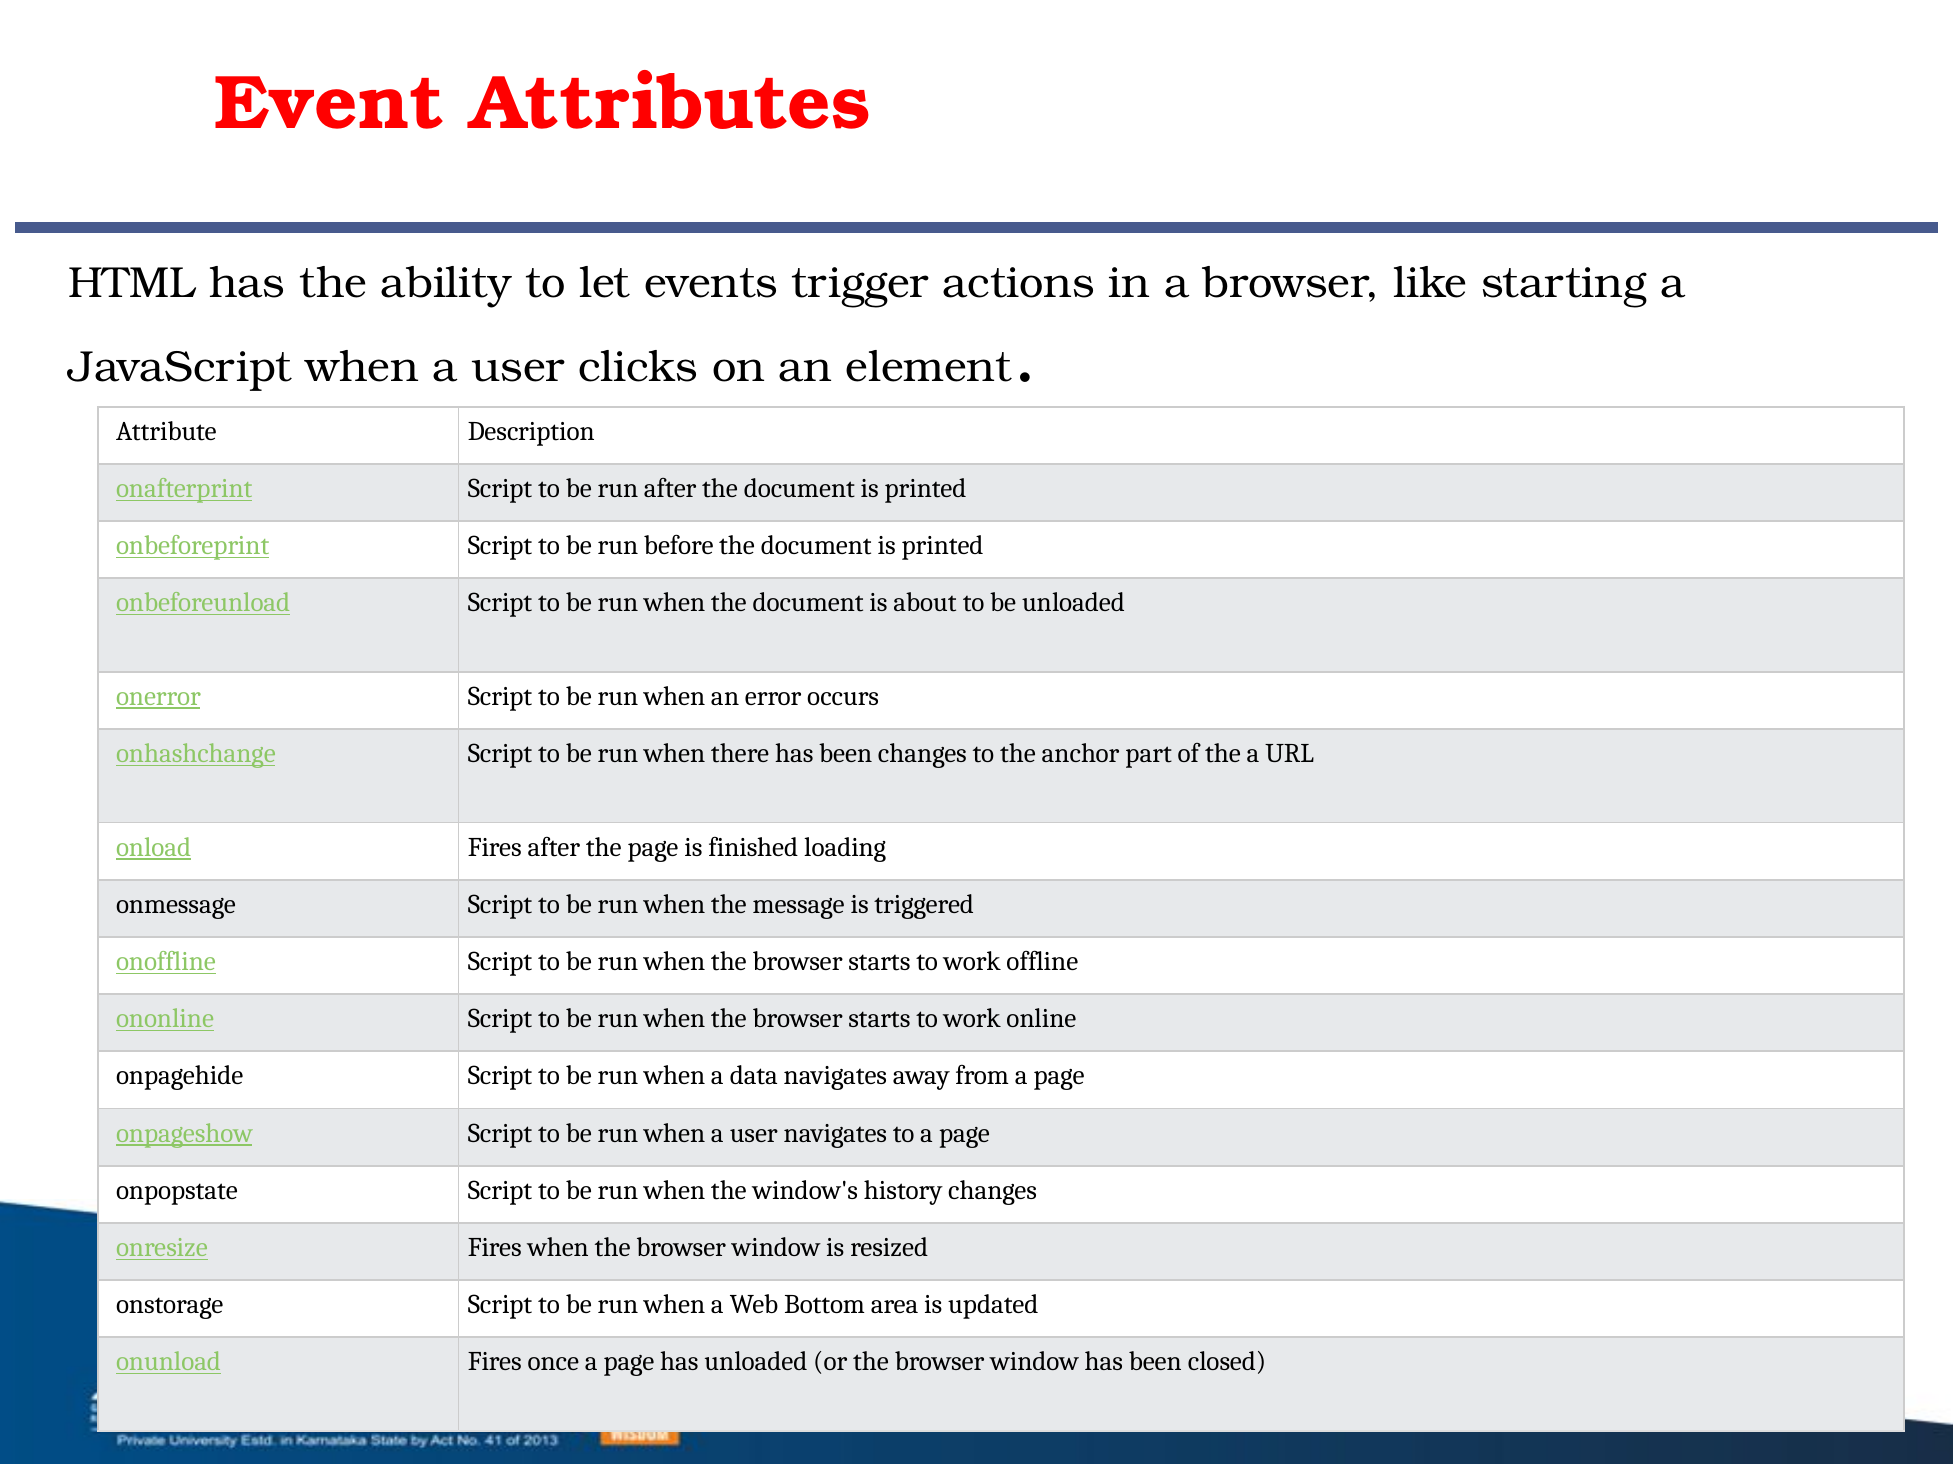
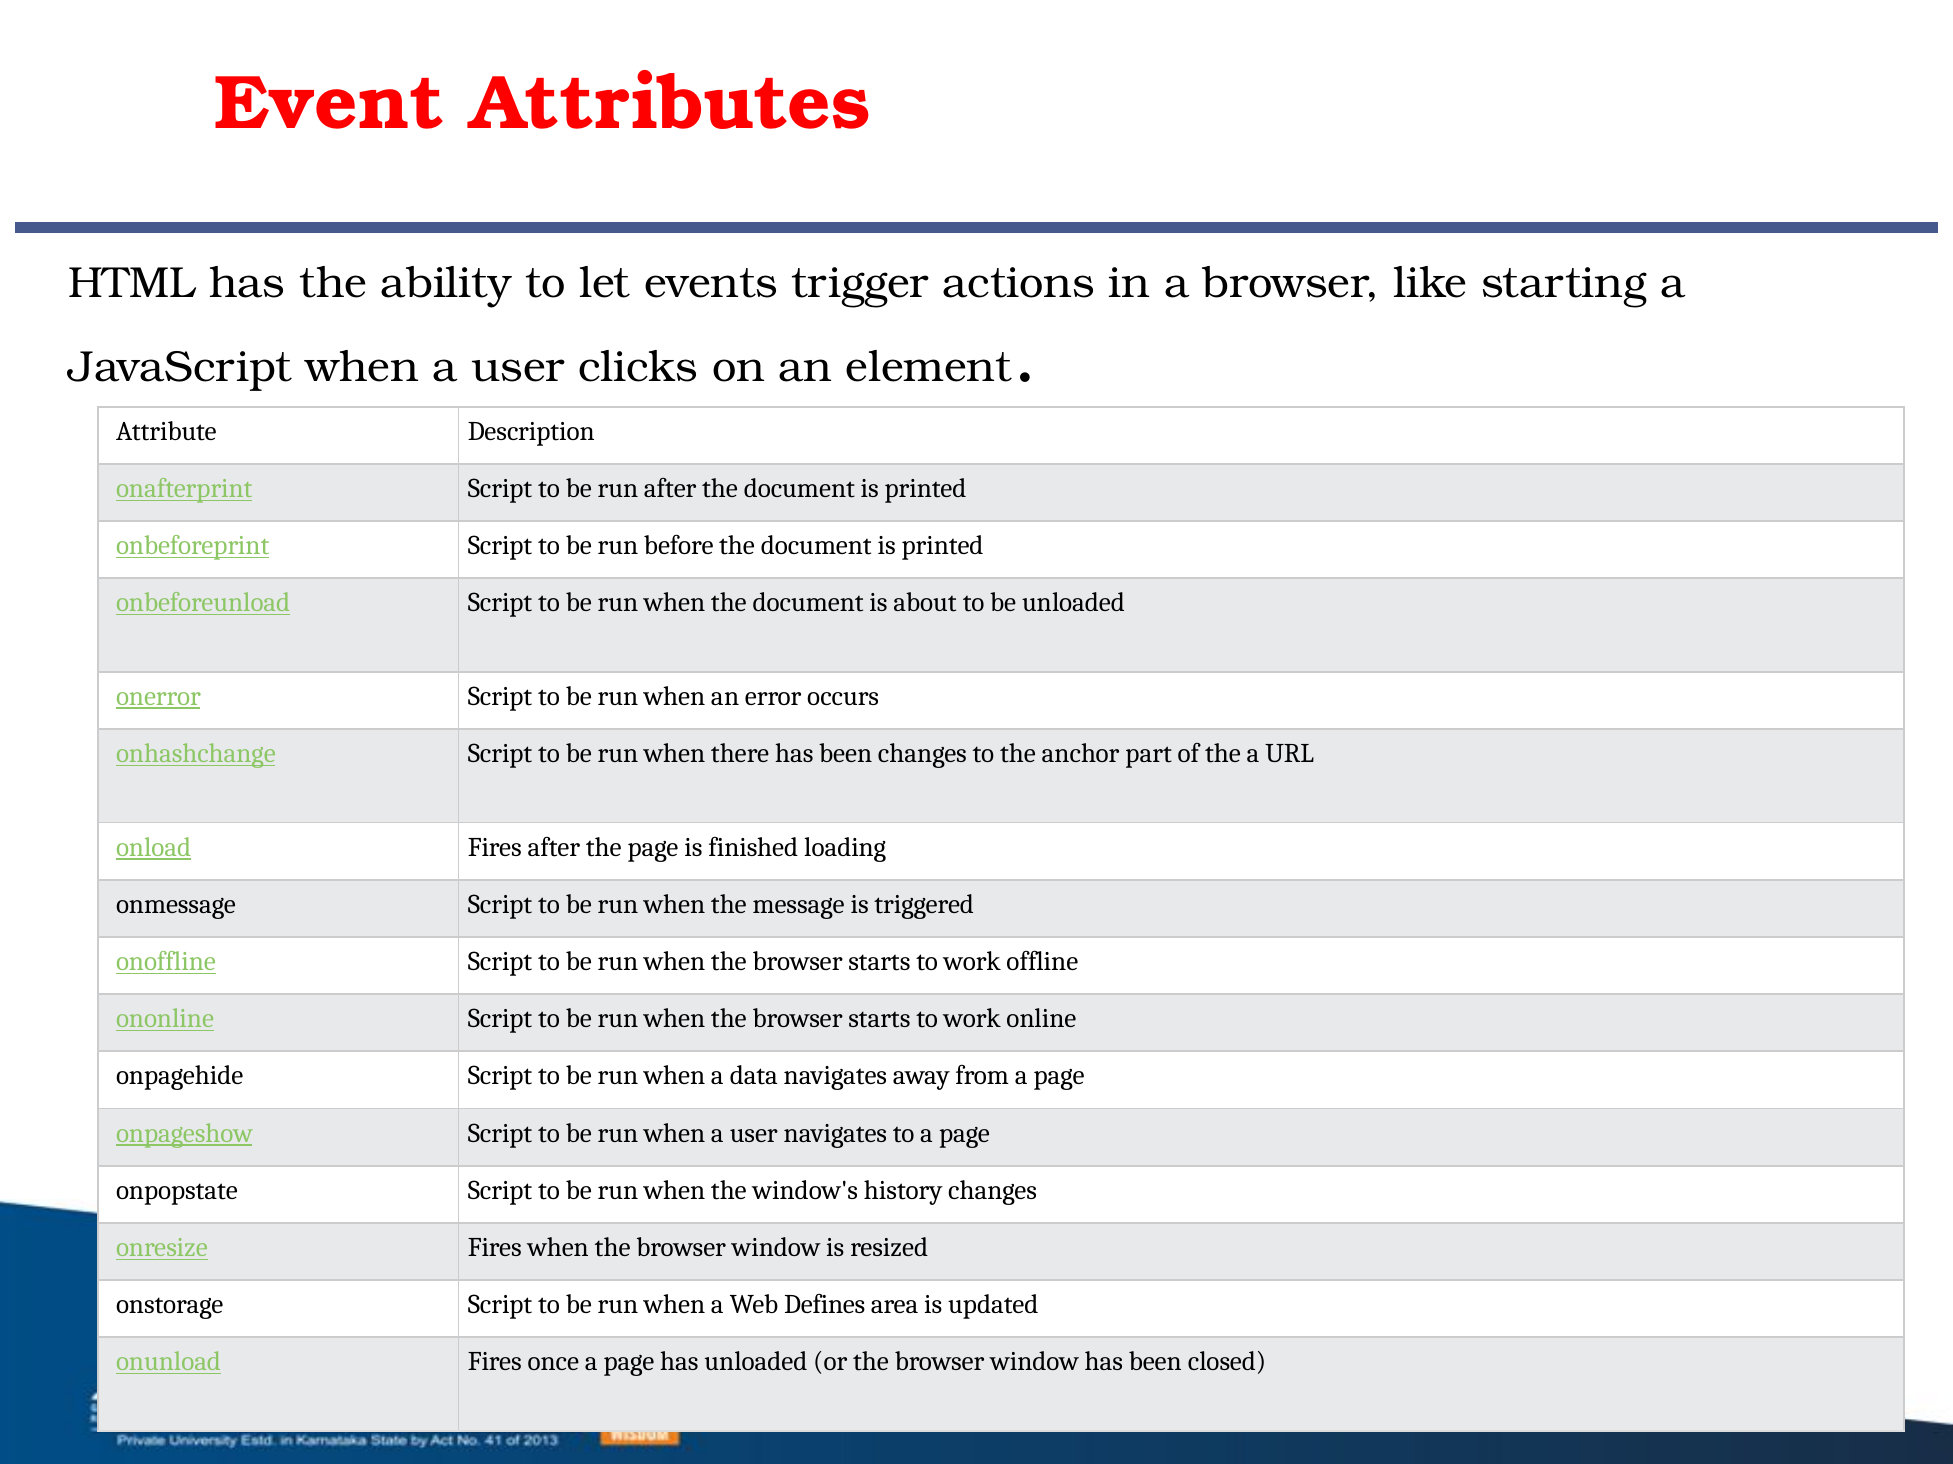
Bottom: Bottom -> Defines (825, 1305)
